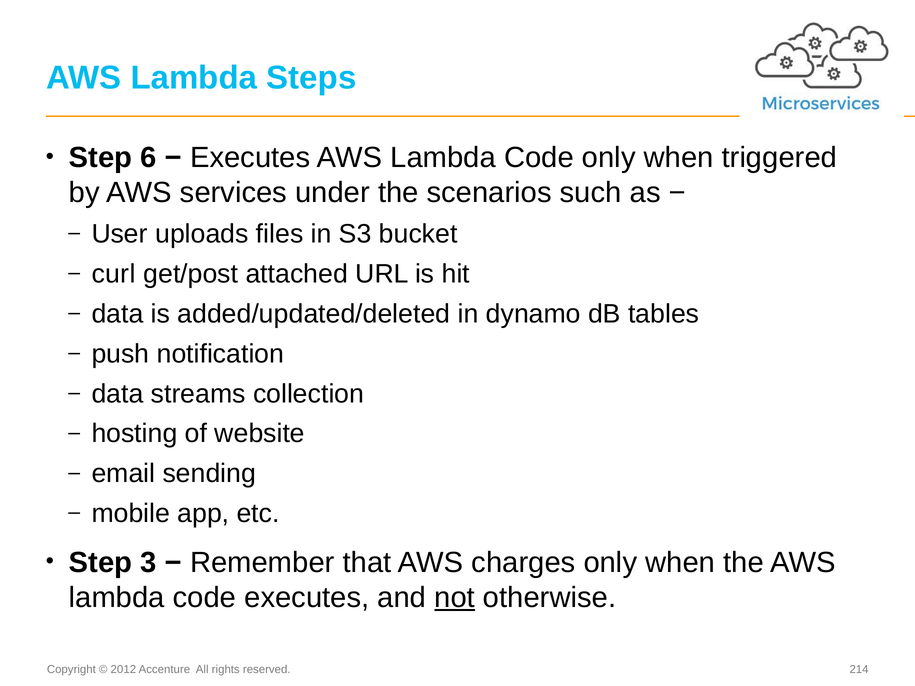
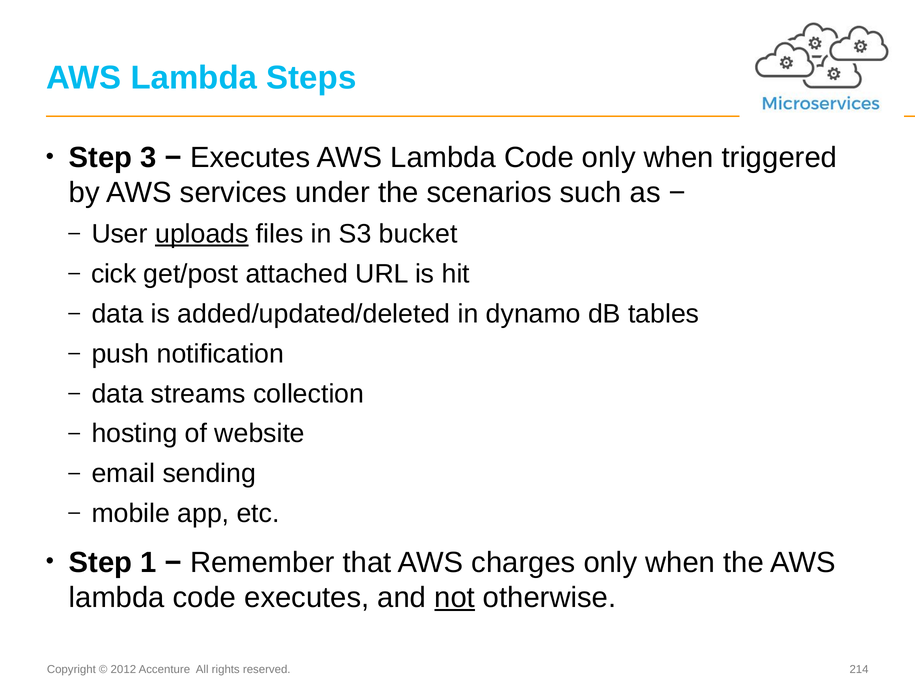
6: 6 -> 3 (148, 158)
uploads underline: none -> present (202, 234)
curl: curl -> cick (114, 274)
3: 3 -> 1 (148, 563)
